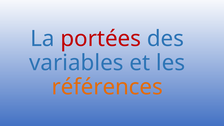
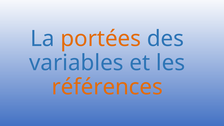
portées colour: red -> orange (101, 39)
